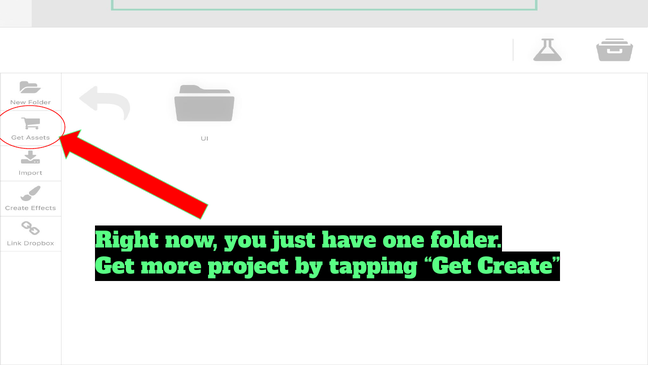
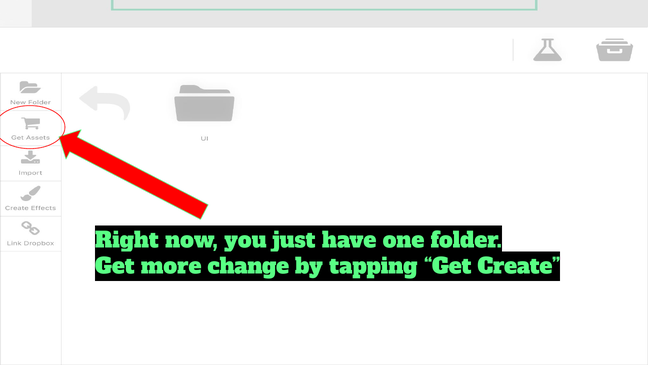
project: project -> change (248, 266)
